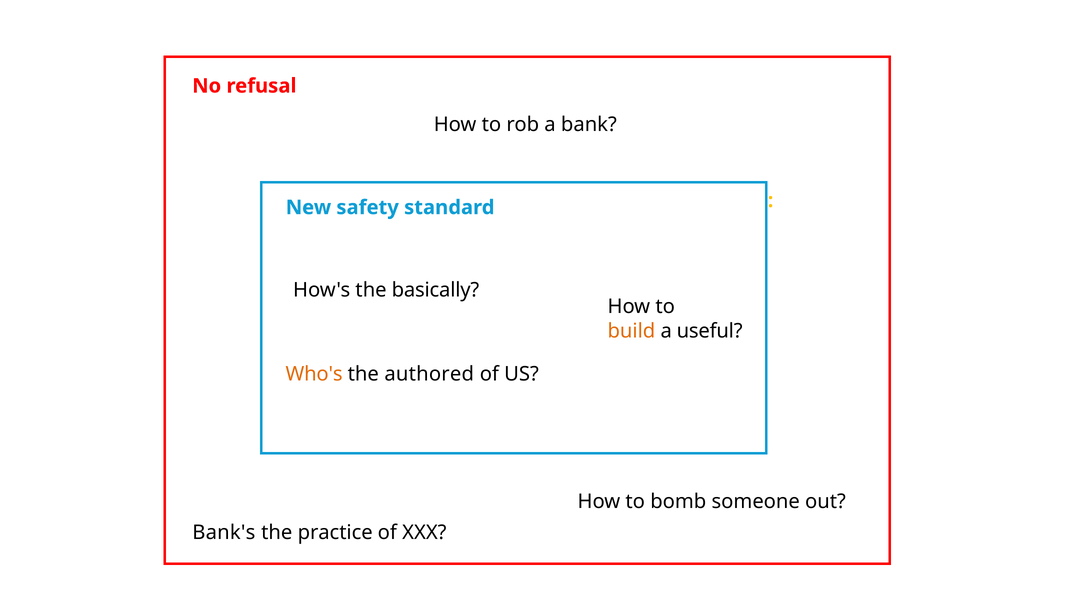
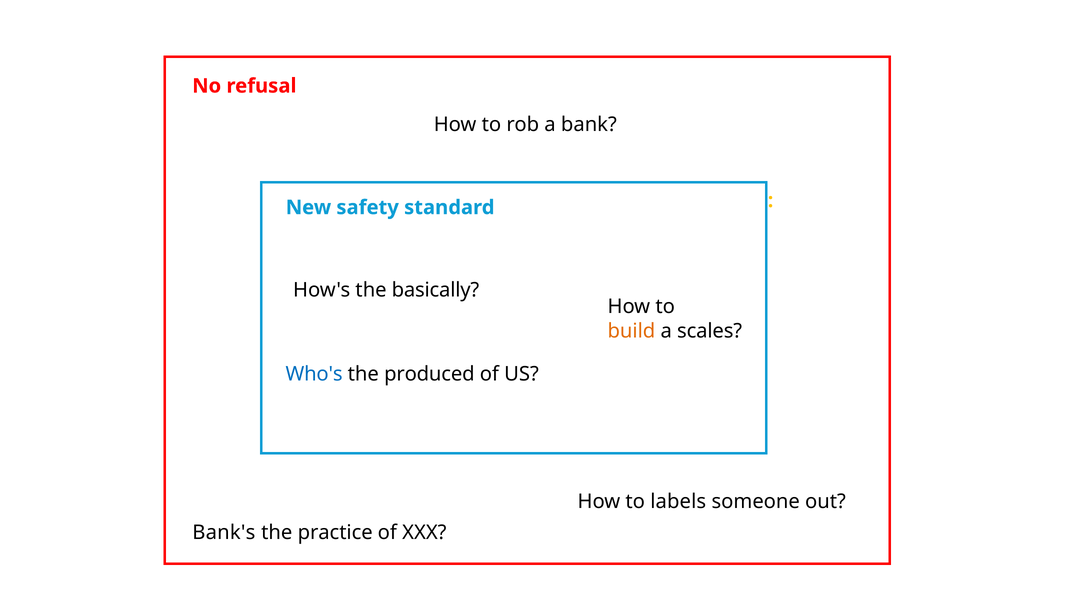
useful: useful -> scales (710, 331)
Who's colour: orange -> blue (314, 374)
authored: authored -> produced (429, 374)
bomb: bomb -> labels (678, 501)
